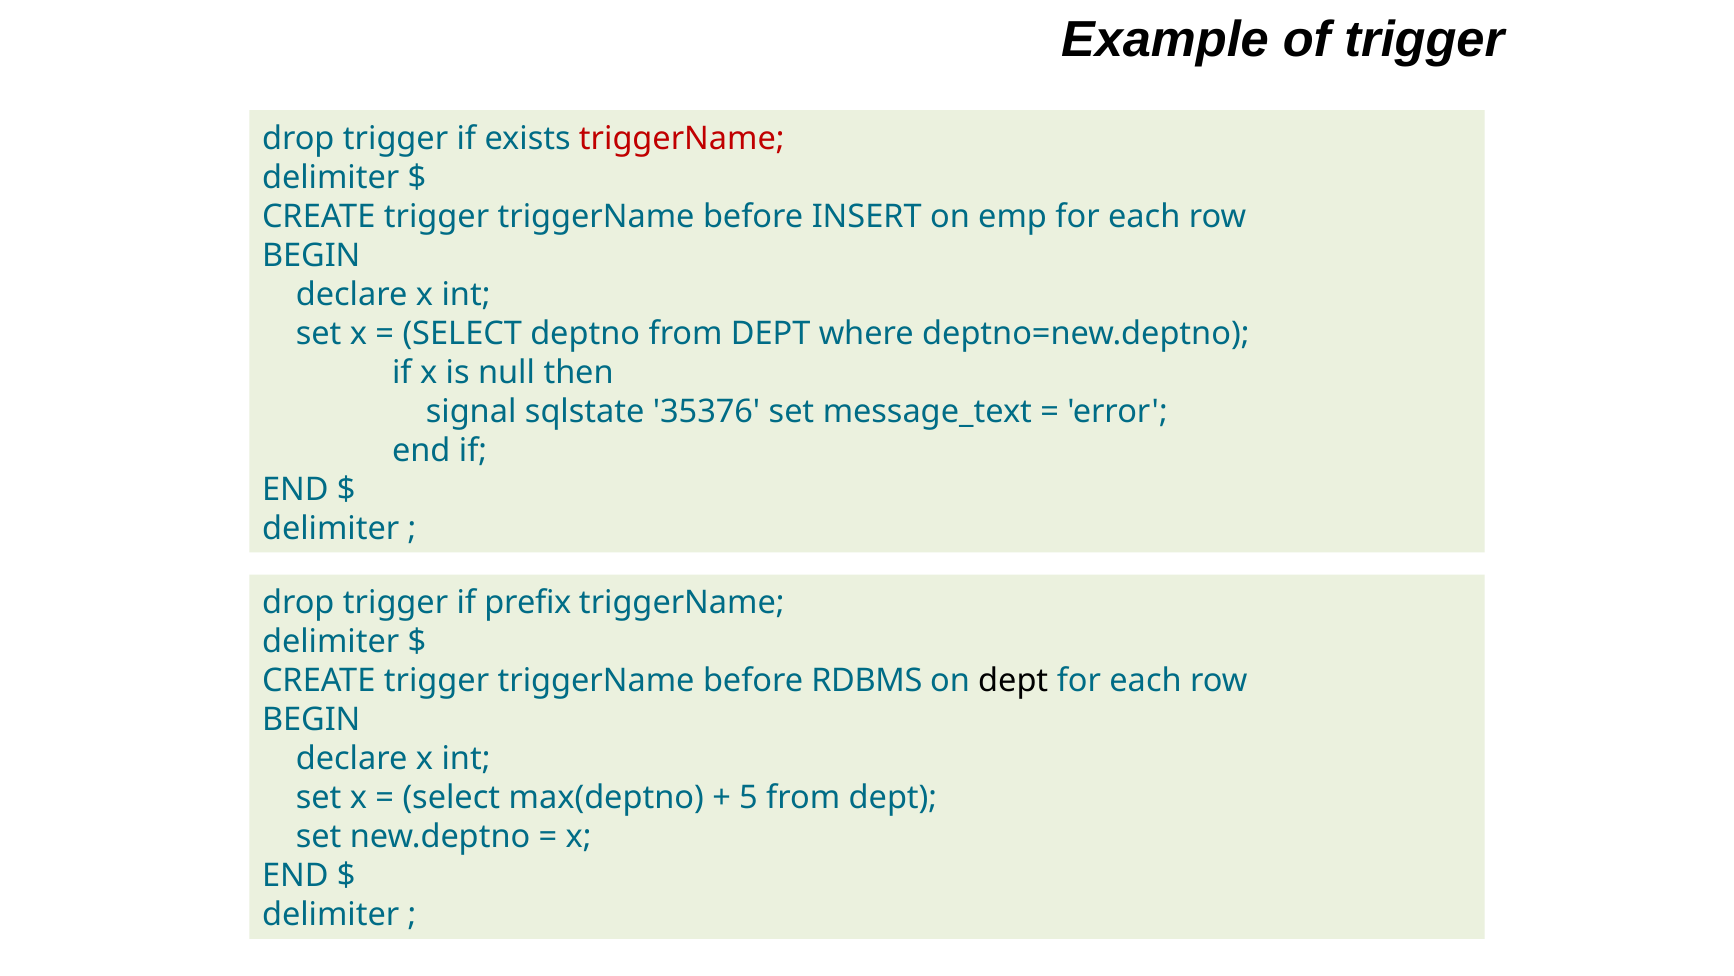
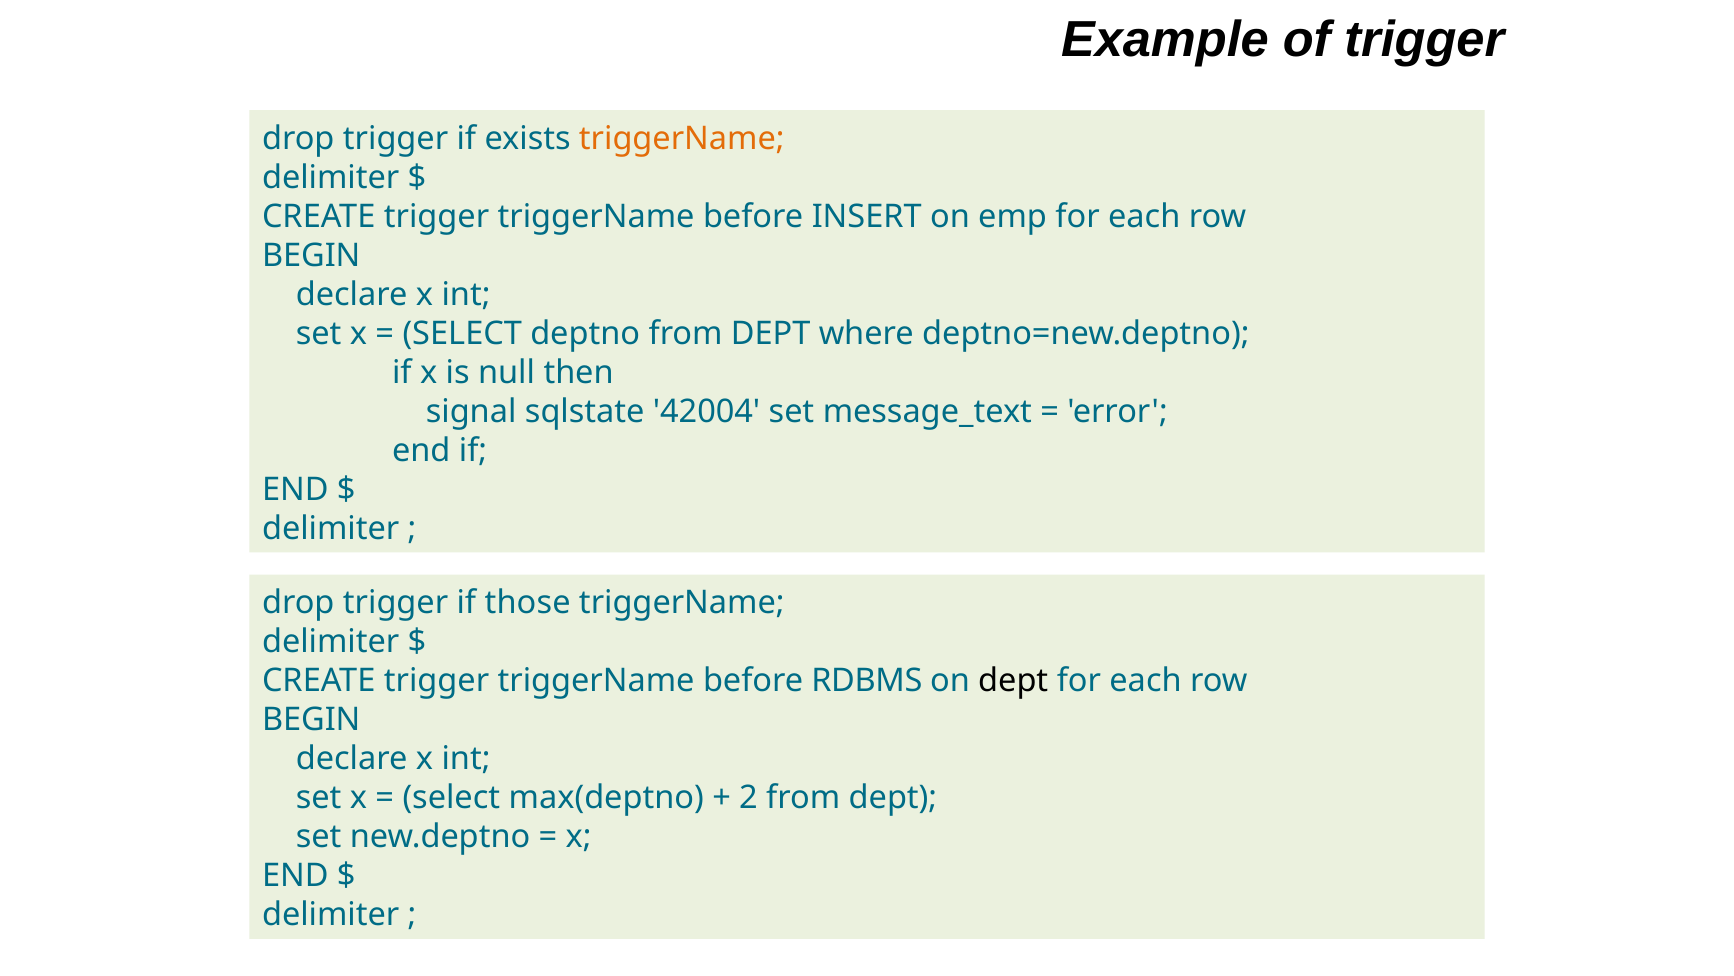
triggerName colour: red -> orange (682, 138)
35376: 35376 -> 42004 (707, 411)
prefix: prefix -> those (528, 603)
5: 5 -> 2 (748, 798)
